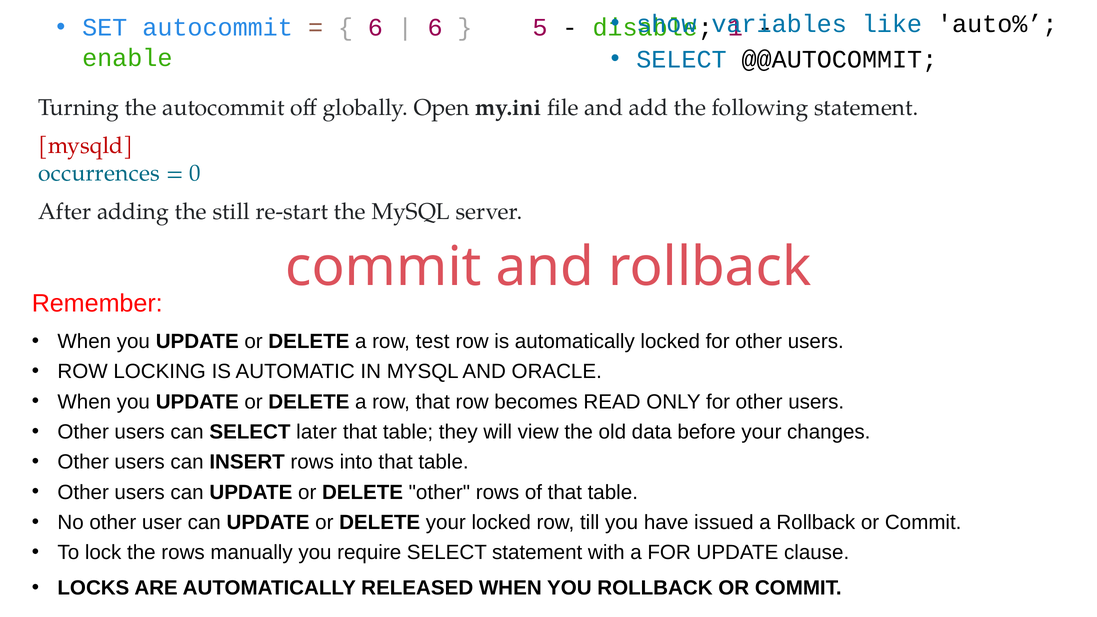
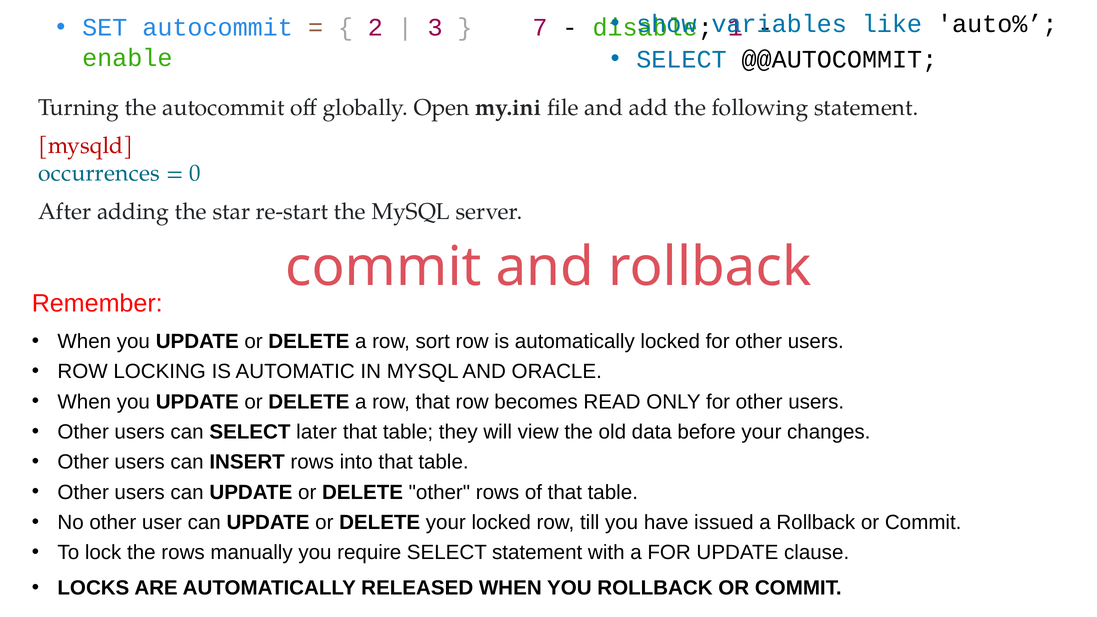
6: 6 -> 2 (375, 28)
6: 6 -> 3 (435, 28)
5: 5 -> 7 (540, 28)
still: still -> star (231, 212)
test: test -> sort (433, 342)
